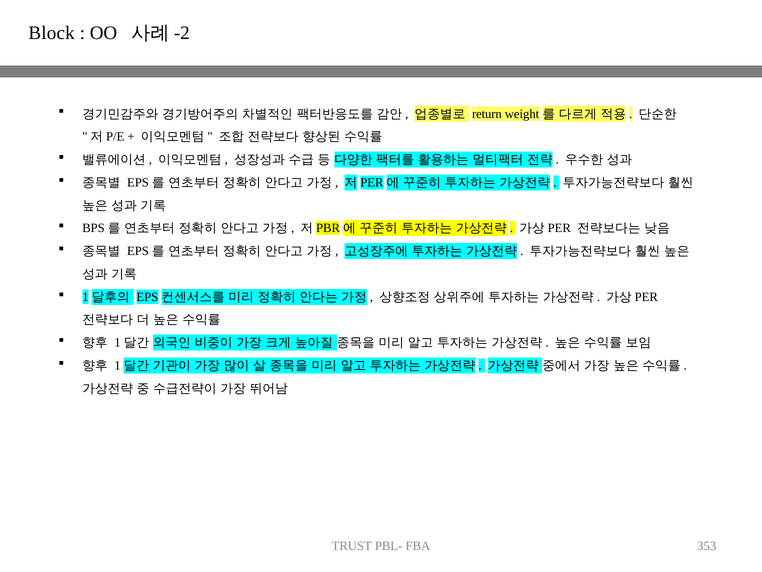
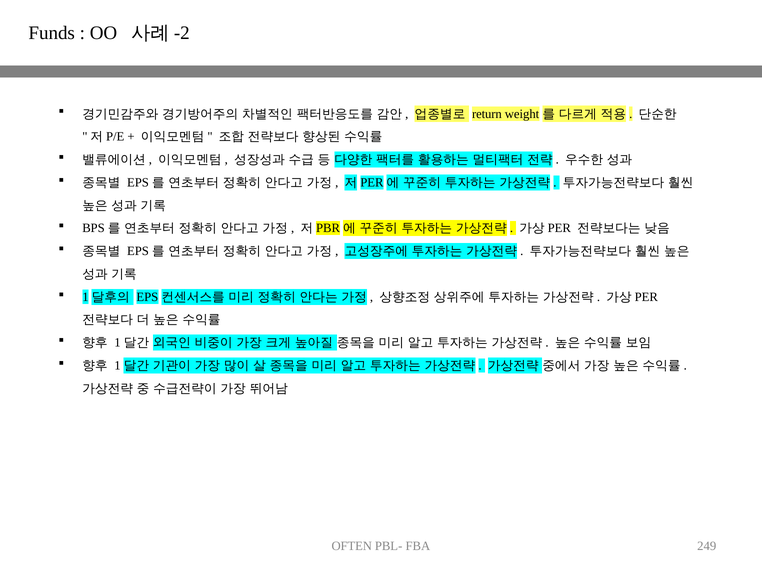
Block: Block -> Funds (52, 33)
TRUST: TRUST -> OFTEN (352, 546)
353: 353 -> 249 (707, 546)
